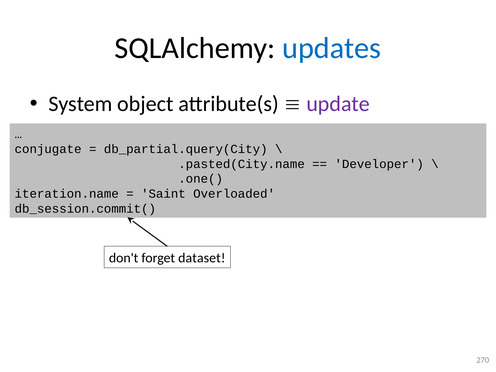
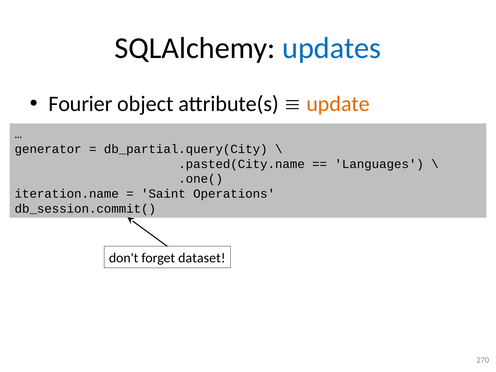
System: System -> Fourier (80, 104)
update colour: purple -> orange (338, 104)
conjugate: conjugate -> generator (48, 149)
Developer: Developer -> Languages (379, 164)
Overloaded: Overloaded -> Operations (234, 194)
